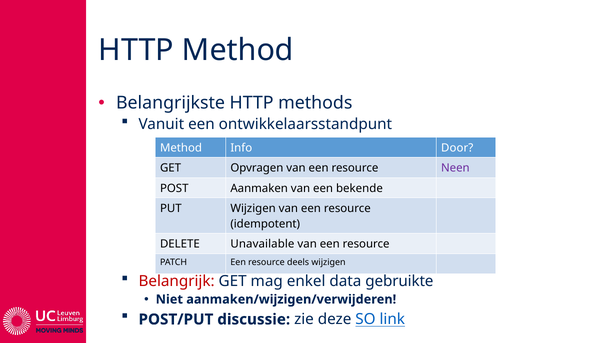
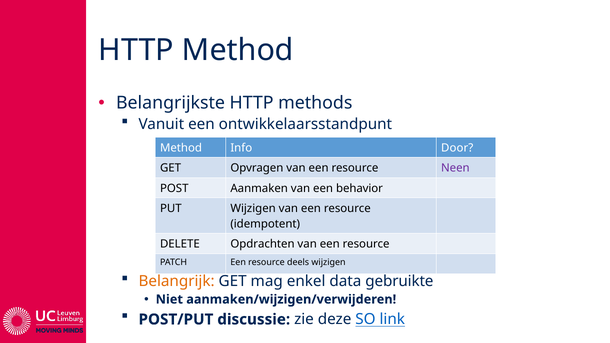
bekende: bekende -> behavior (359, 188)
Unavailable: Unavailable -> Opdrachten (263, 244)
Belangrijk colour: red -> orange (177, 281)
